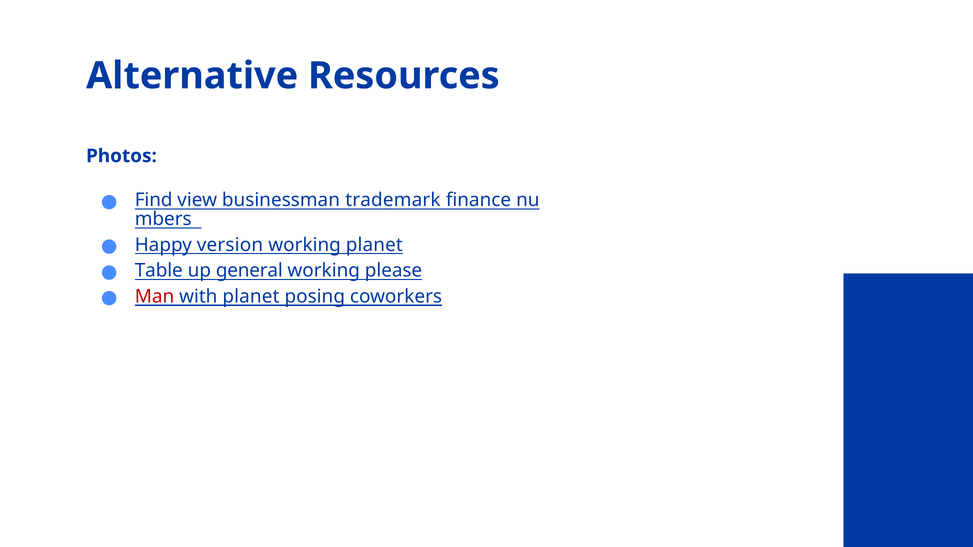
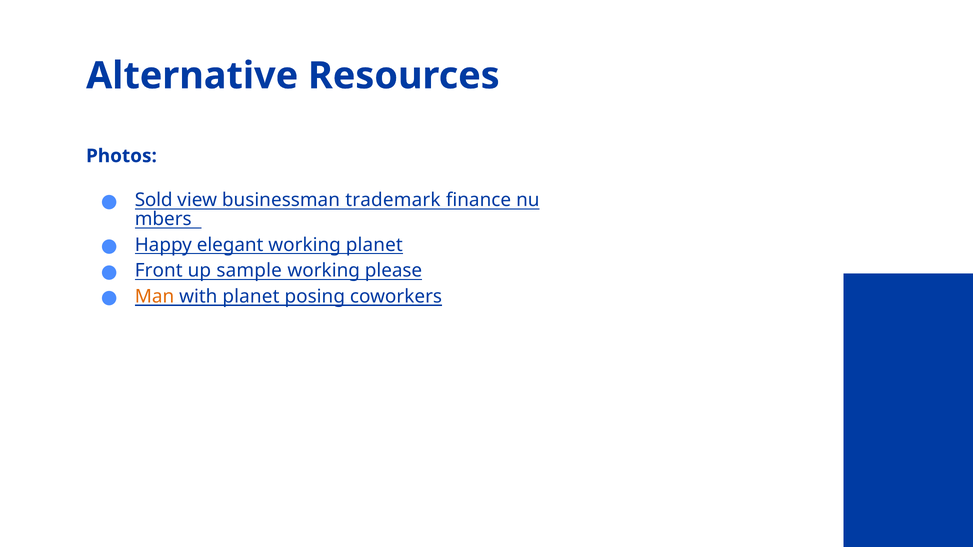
Find: Find -> Sold (154, 200)
version: version -> elegant (230, 245)
Table: Table -> Front (159, 271)
general: general -> sample (249, 271)
Man colour: red -> orange (154, 297)
